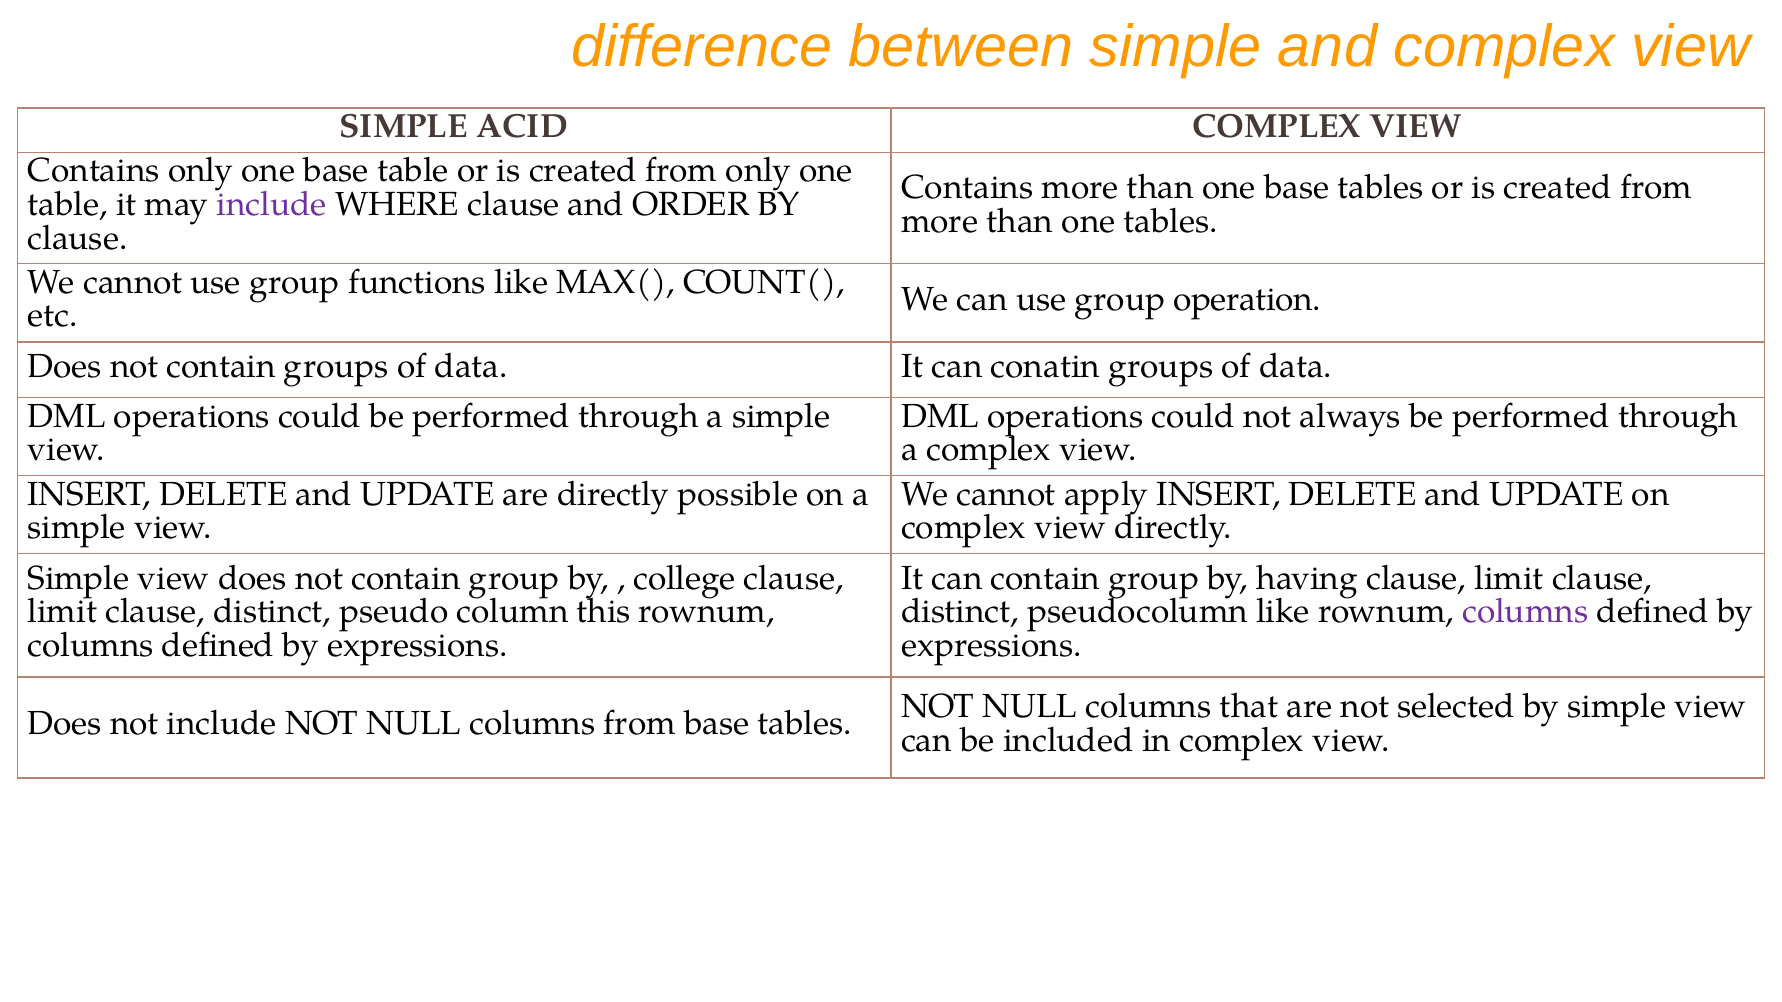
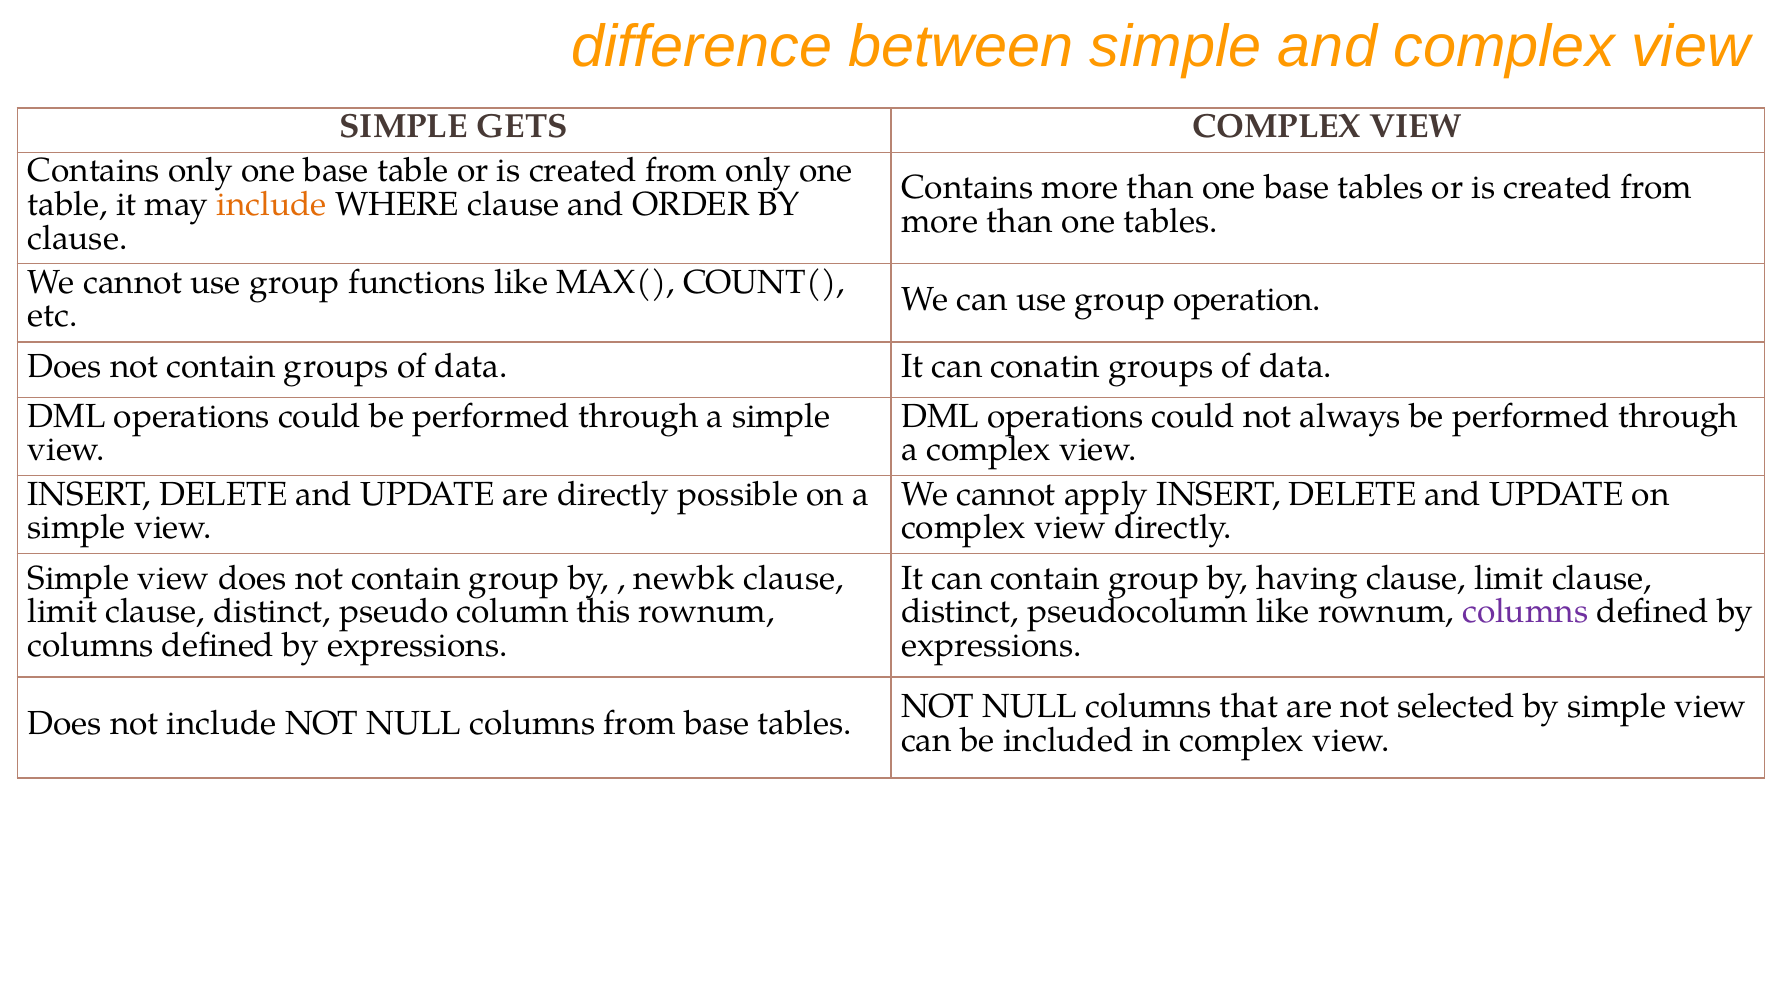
ACID: ACID -> GETS (522, 127)
include colour: purple -> orange (272, 204)
college: college -> newbk (685, 578)
